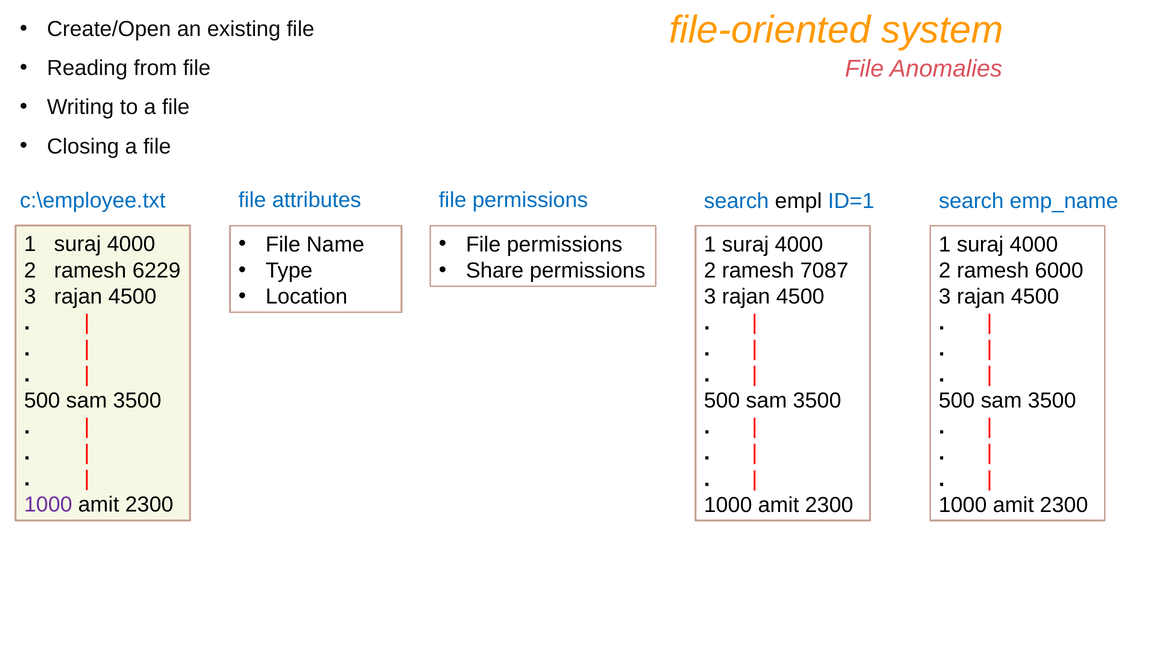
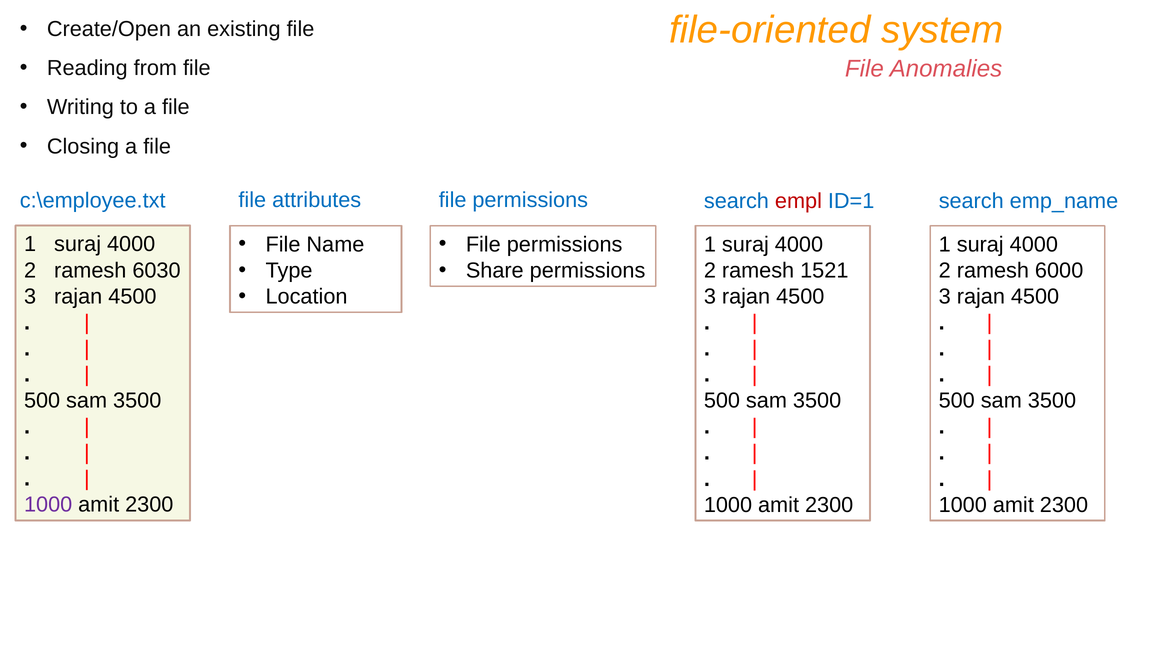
empl colour: black -> red (798, 201)
6229: 6229 -> 6030 (156, 270)
7087: 7087 -> 1521 (824, 270)
